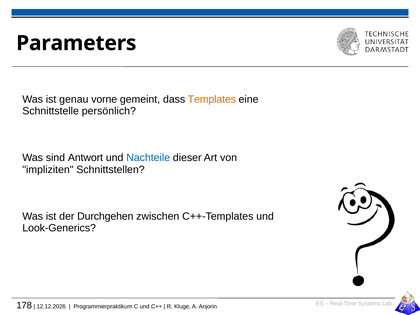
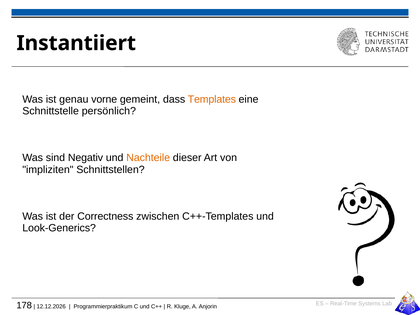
Parameters: Parameters -> Instantiiert (76, 43)
Antwort: Antwort -> Negativ (85, 158)
Nachteile colour: blue -> orange (148, 158)
Durchgehen: Durchgehen -> Correctness (105, 216)
